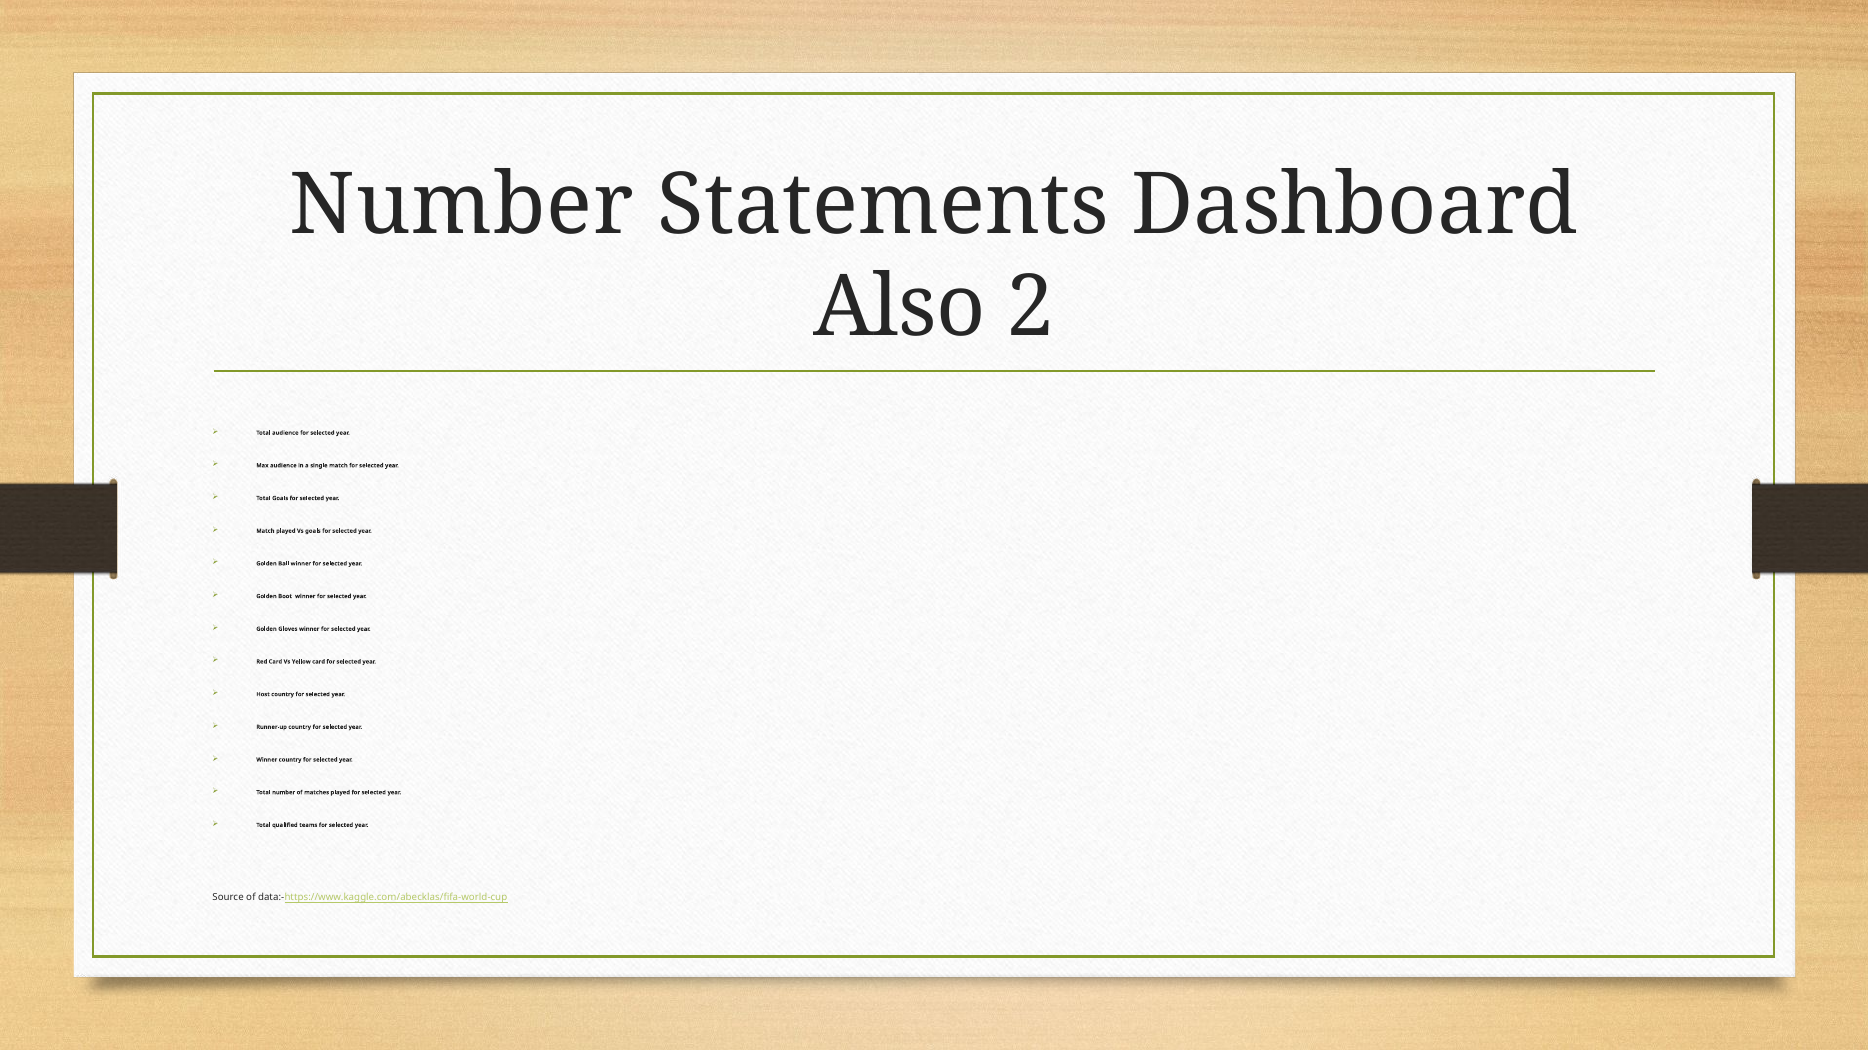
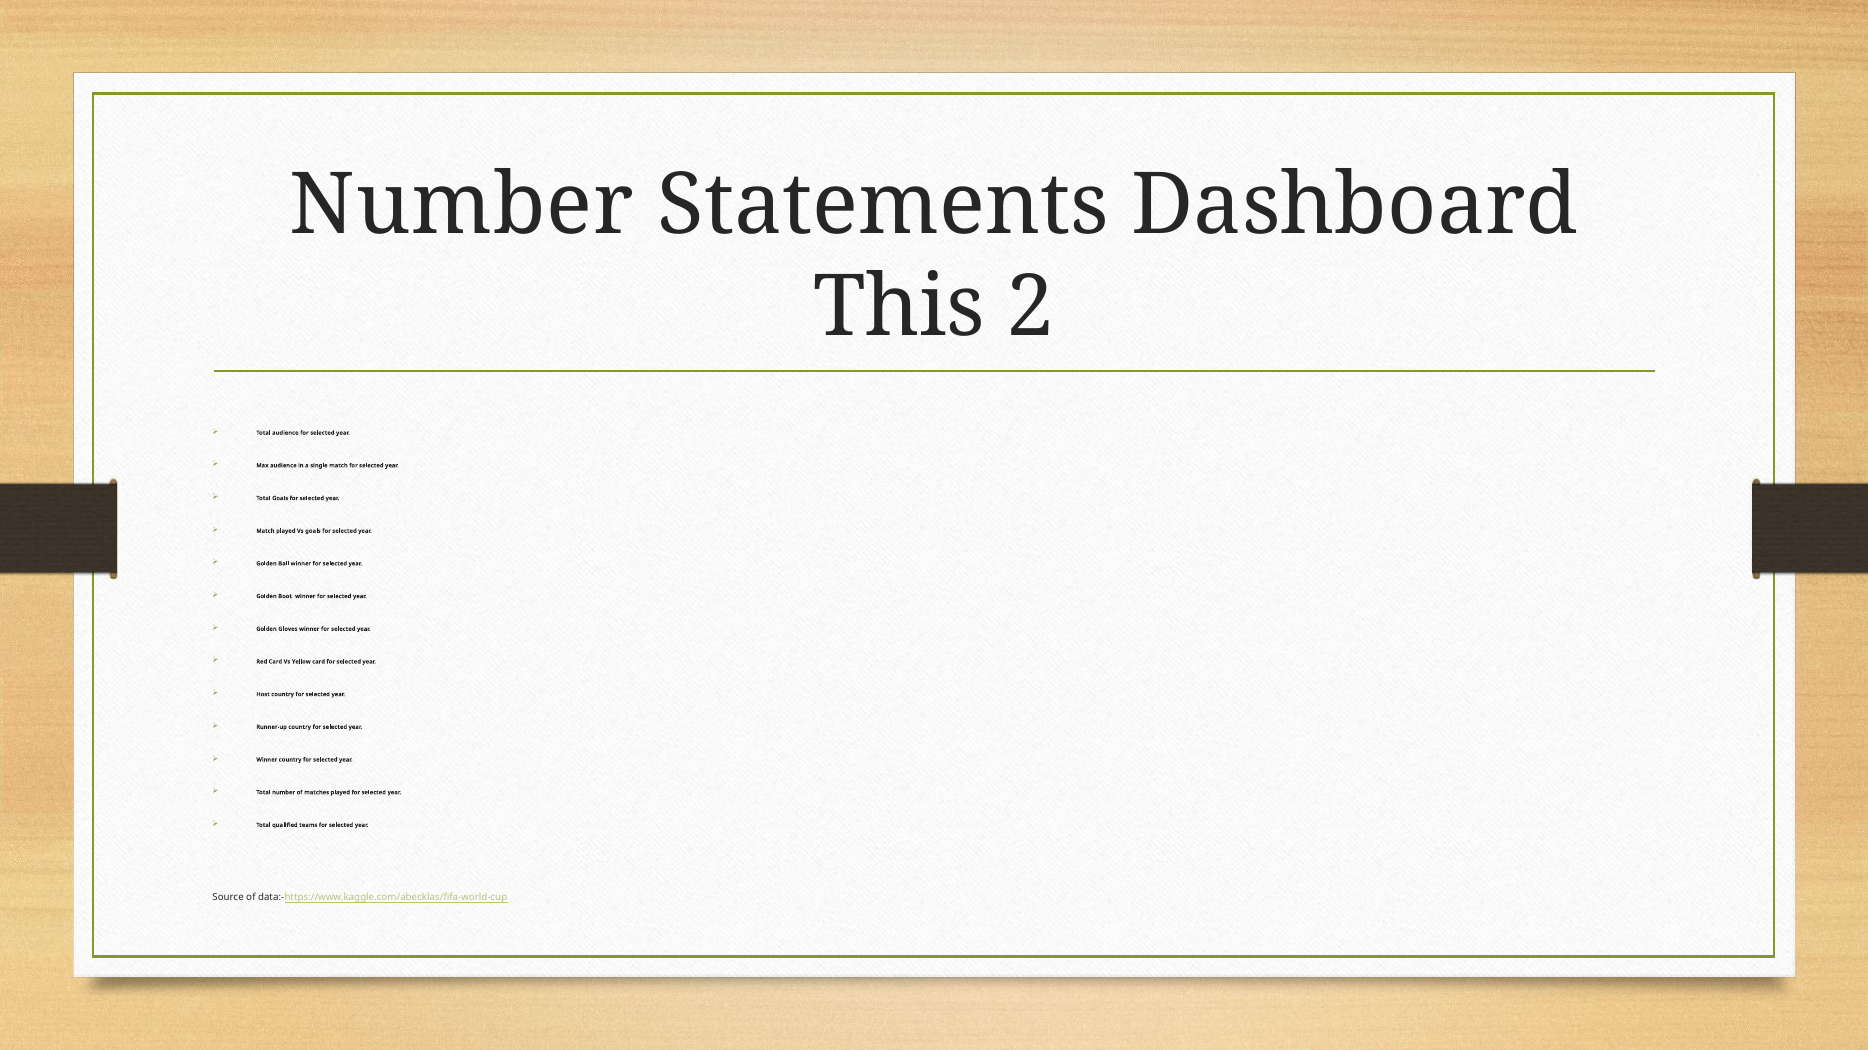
Also: Also -> This (899, 308)
